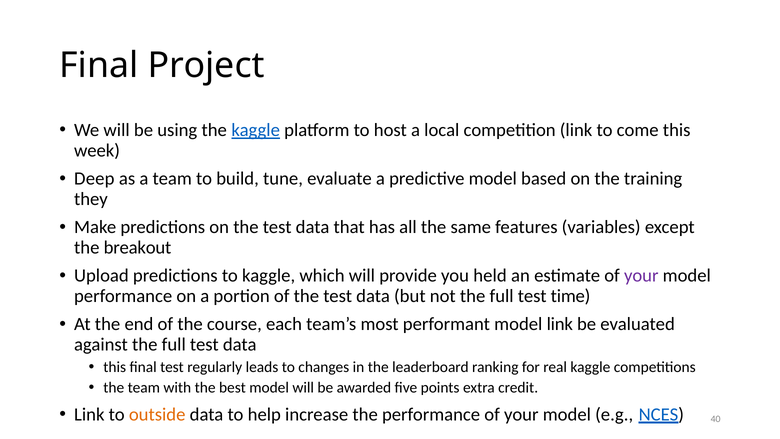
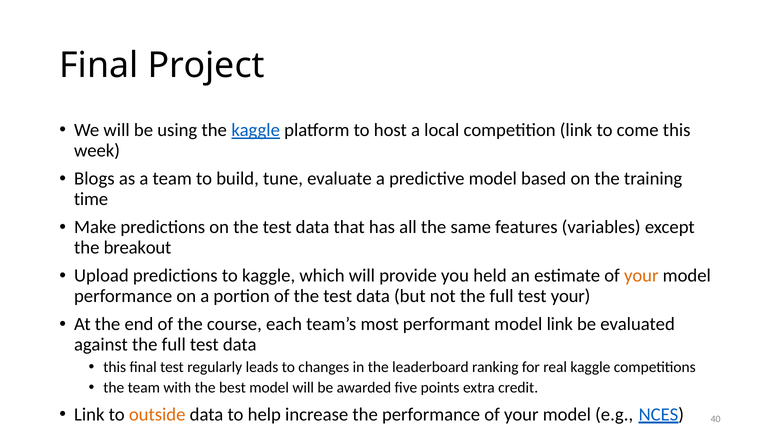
Deep: Deep -> Blogs (94, 179)
they: they -> time (91, 199)
your colour: purple -> orange (641, 276)
test time: time -> your (571, 296)
